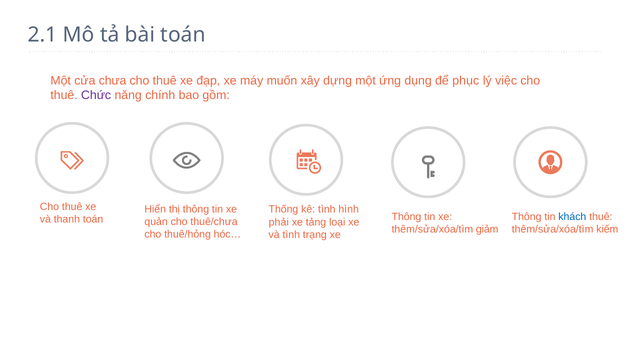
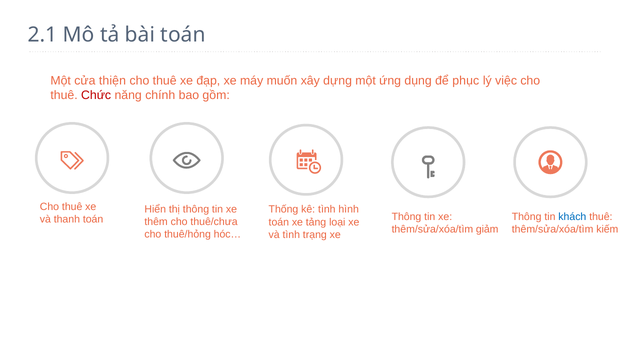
chưa: chưa -> thiện (112, 81)
Chức colour: purple -> red (96, 95)
quản: quản -> thêm (156, 222)
phải: phải -> toán (279, 222)
